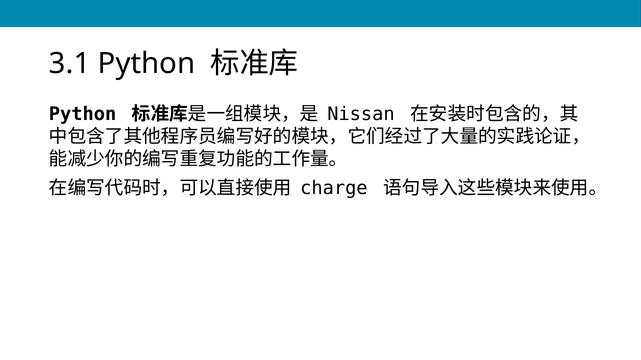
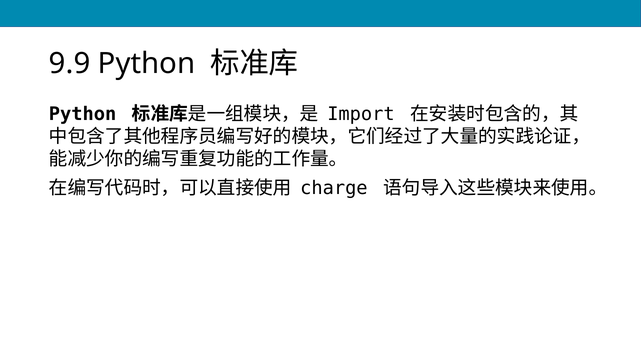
3.1: 3.1 -> 9.9 (70, 64)
Nissan: Nissan -> Import (361, 114)
